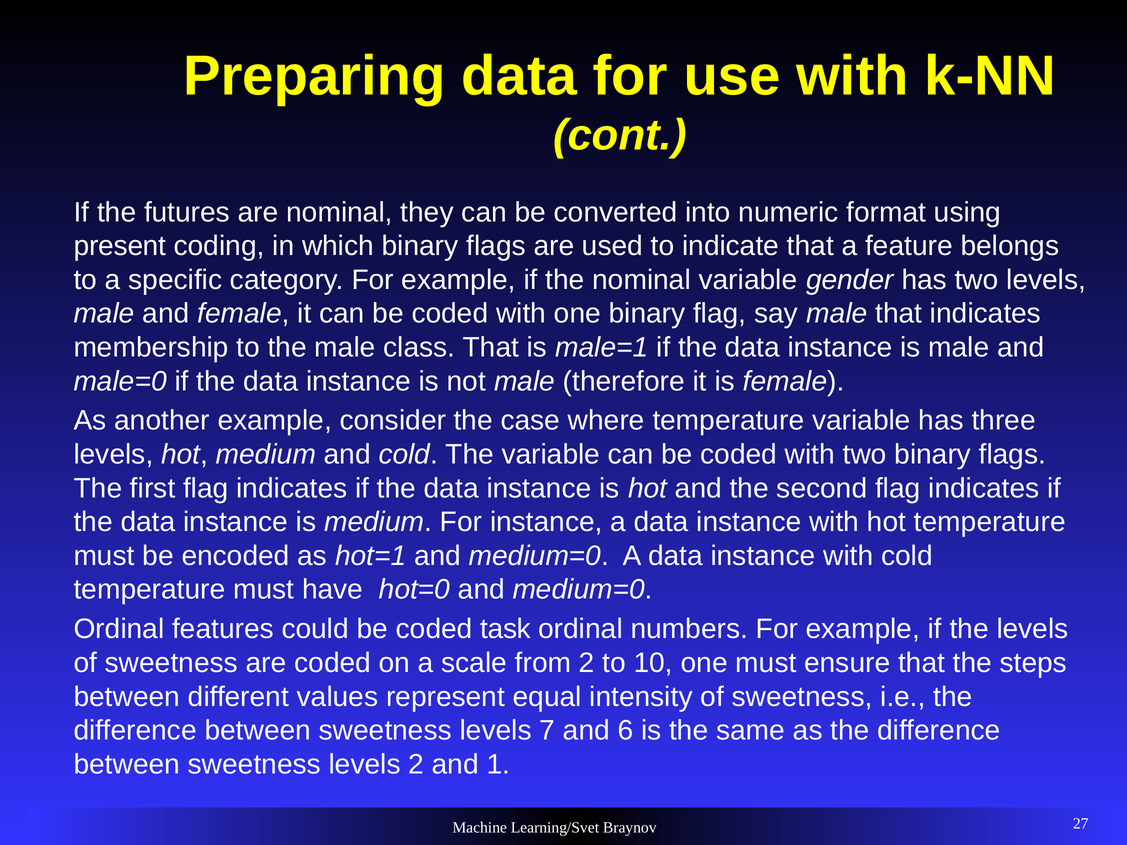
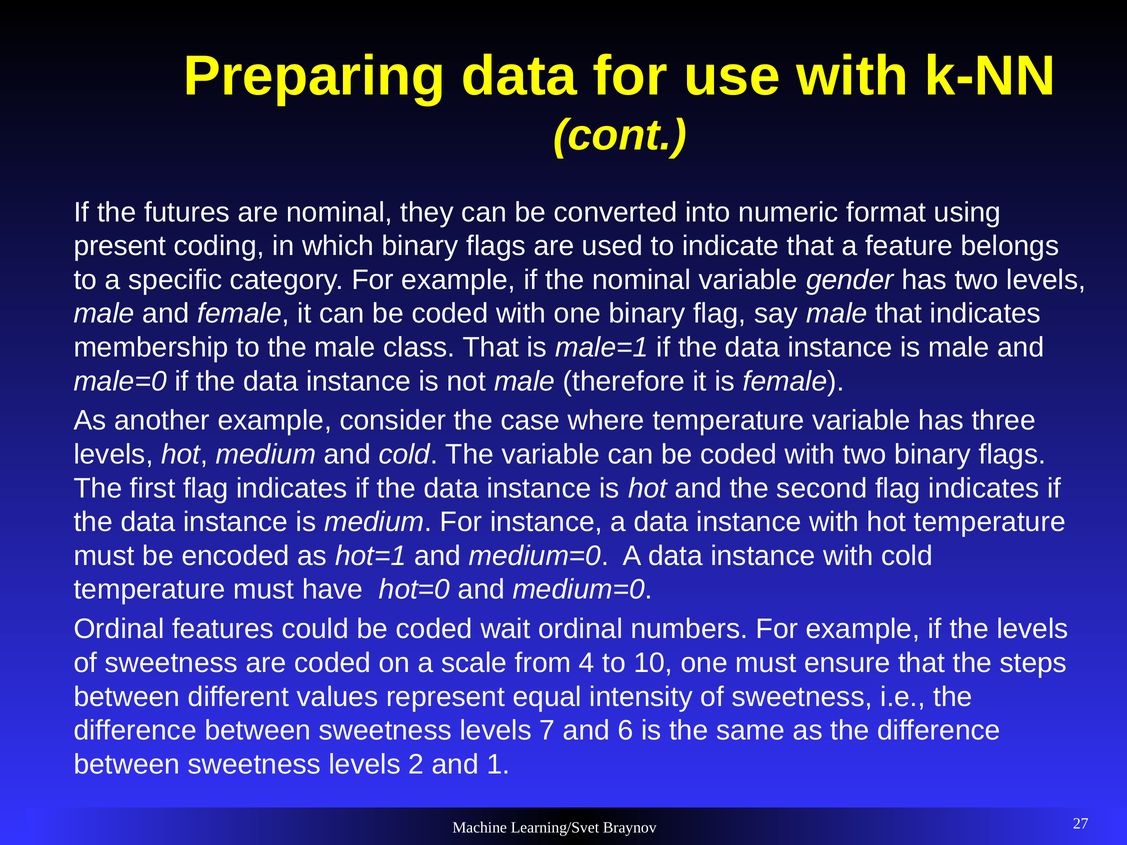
task: task -> wait (506, 629)
from 2: 2 -> 4 (587, 663)
